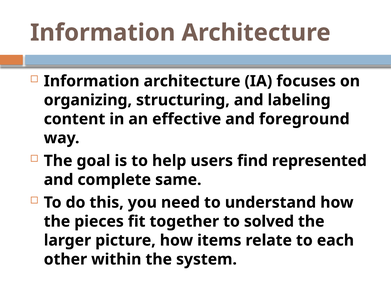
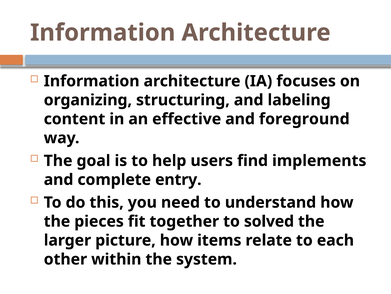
represented: represented -> implements (319, 160)
same: same -> entry (178, 179)
